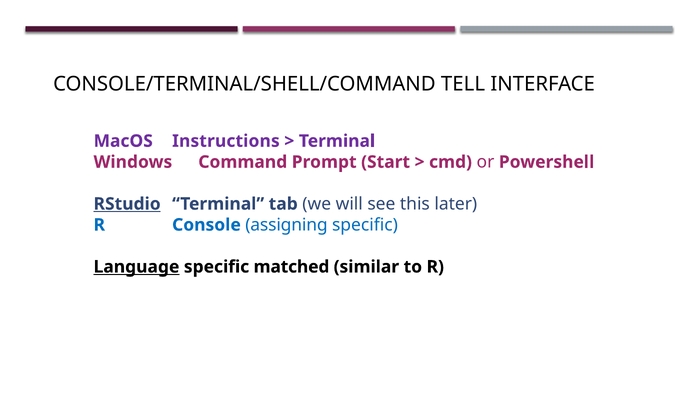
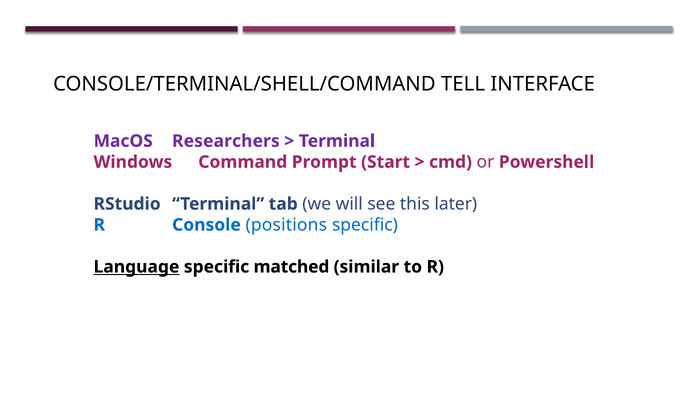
Instructions: Instructions -> Researchers (226, 141)
RStudio underline: present -> none (127, 204)
assigning: assigning -> positions (286, 225)
